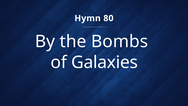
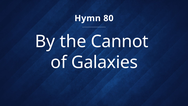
Bombs: Bombs -> Cannot (120, 41)
